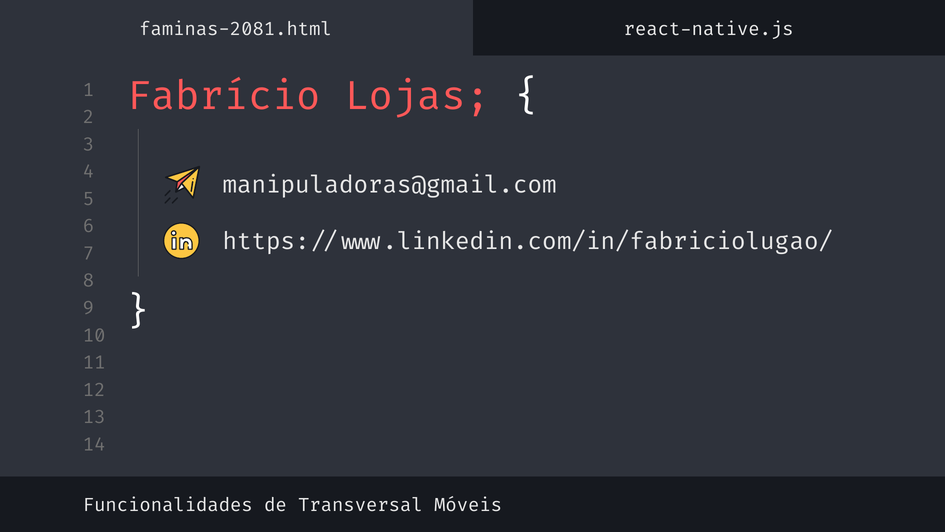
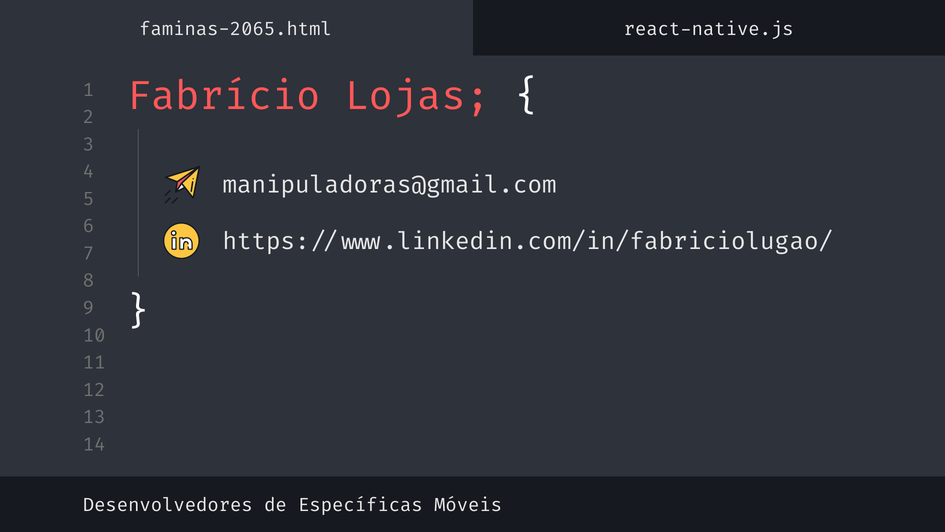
faminas-2081.html: faminas-2081.html -> faminas-2065.html (236, 29)
Funcionalidades: Funcionalidades -> Desenvolvedores (168, 505)
Transversal: Transversal -> Específicas (360, 505)
